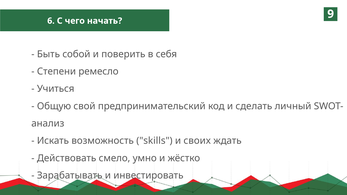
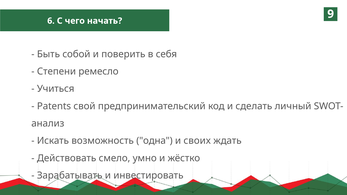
Общую: Общую -> Patents (54, 106)
skills: skills -> одна (154, 141)
